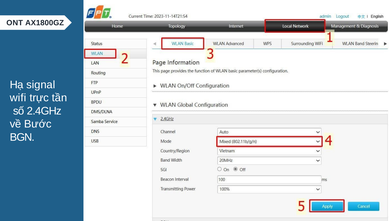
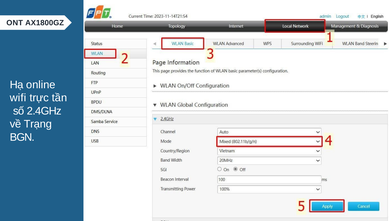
signal: signal -> online (41, 85)
Bước: Bước -> Trạng (38, 124)
